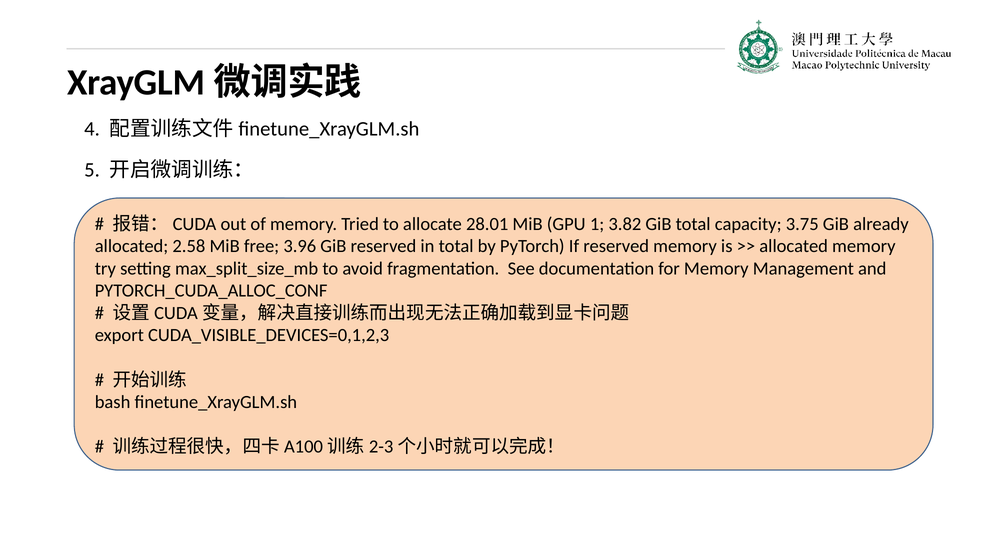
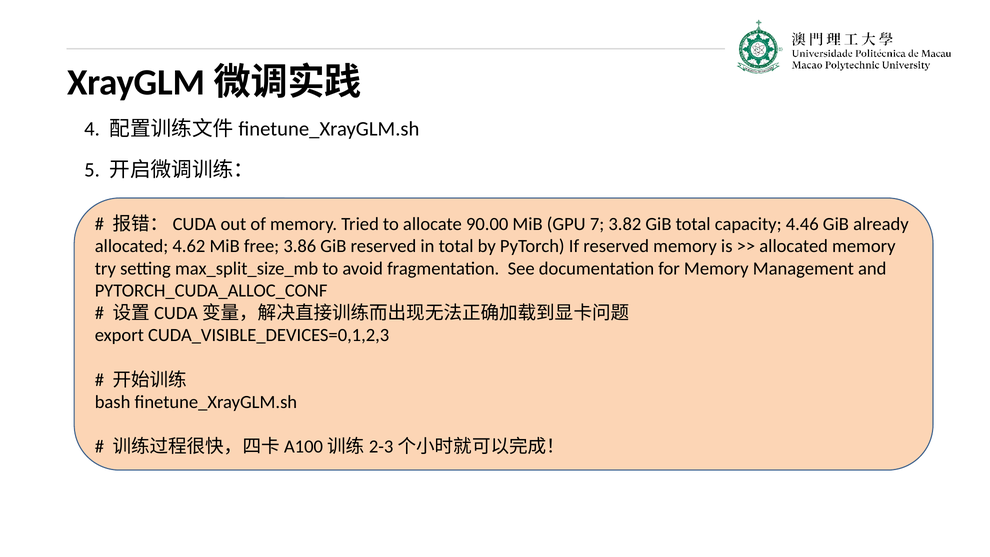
28.01: 28.01 -> 90.00 (487, 224)
1: 1 -> 7 (597, 224)
3.75: 3.75 -> 4.46 (802, 224)
2.58: 2.58 -> 4.62 (189, 246)
3.96: 3.96 -> 3.86 (300, 246)
